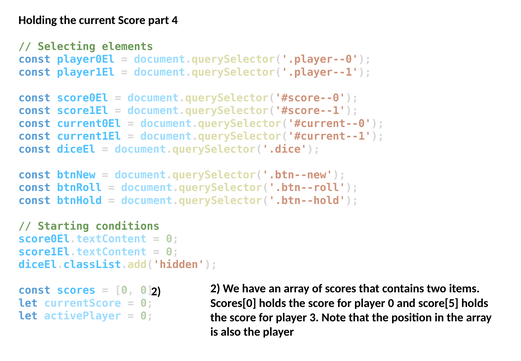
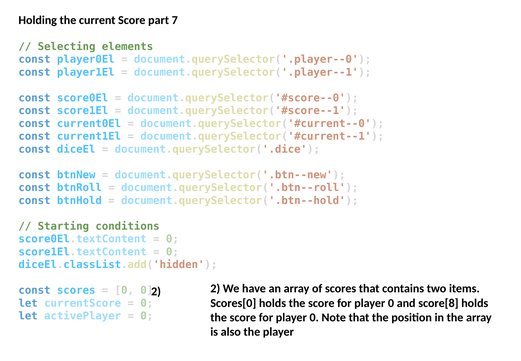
4: 4 -> 7 (175, 20)
score[5: score[5 -> score[8 (438, 303)
3: 3 -> 0 (314, 317)
